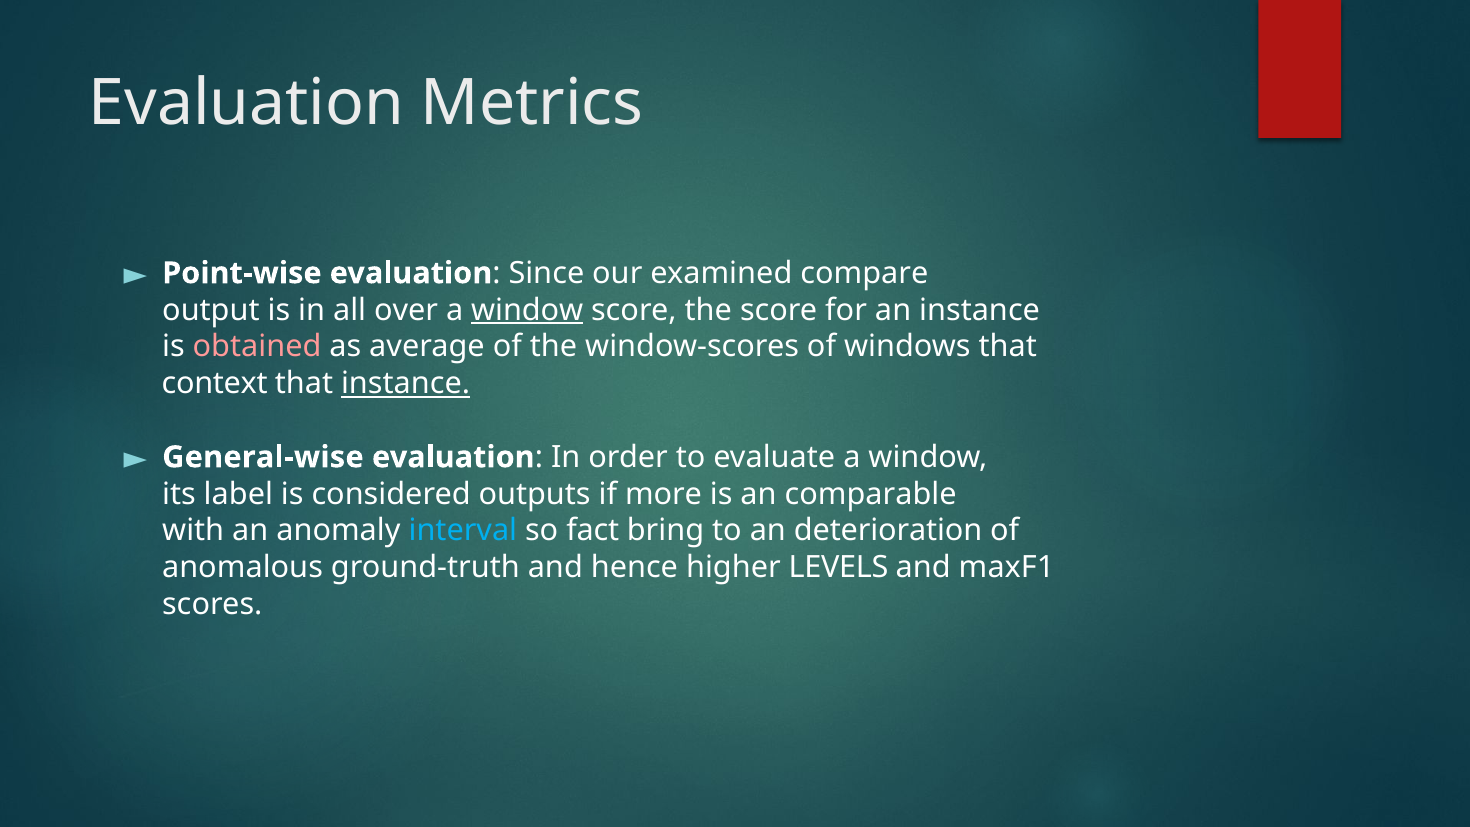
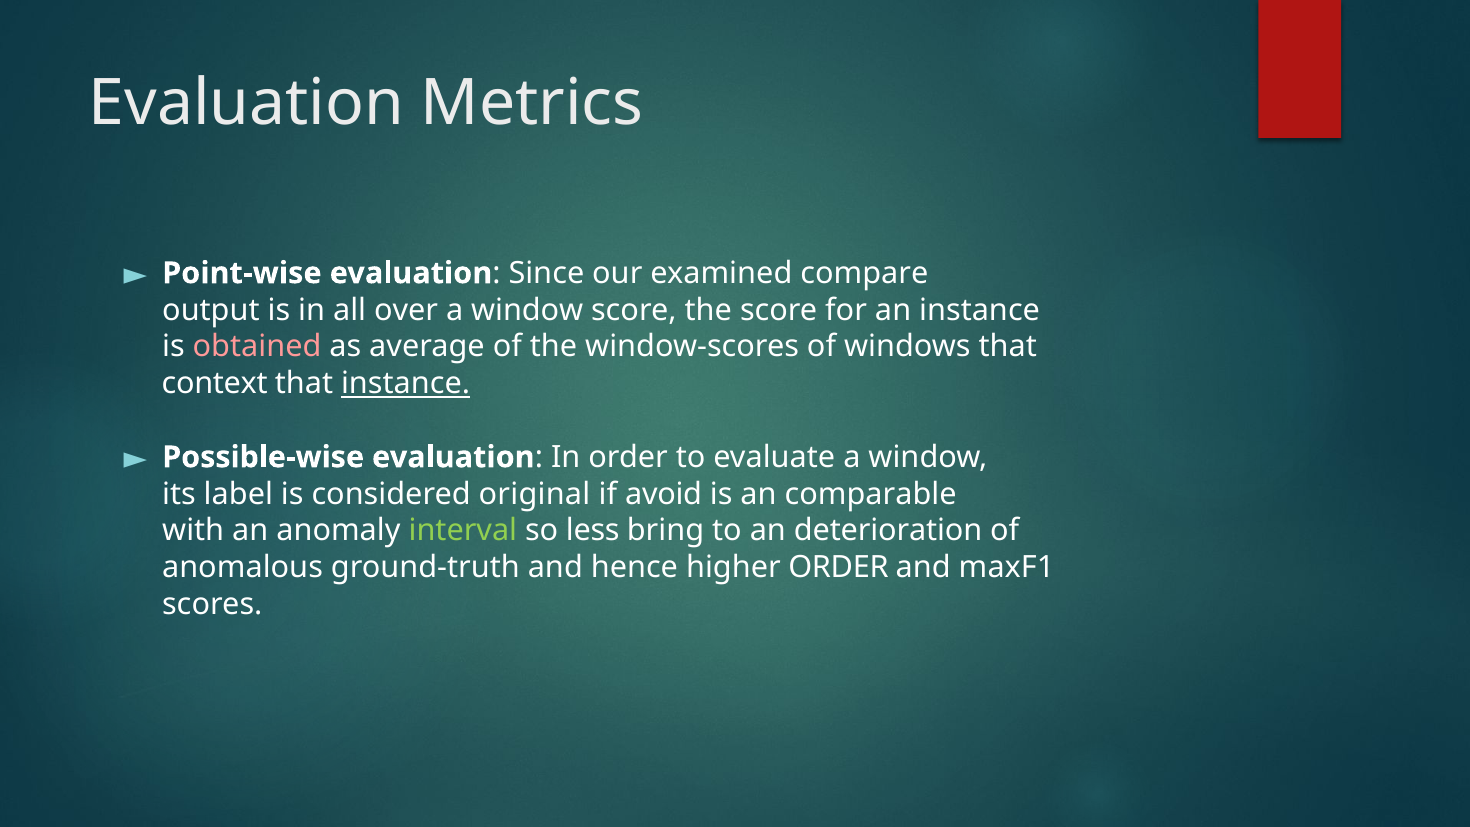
window underline: present -> none (527, 310)
General-wise: General-wise -> Possible-wise (263, 457)
outputs: outputs -> original (535, 494)
more: more -> avoid (664, 494)
interval colour: light blue -> light green (463, 531)
fact: fact -> less (593, 531)
higher LEVELS: LEVELS -> ORDER (838, 568)
